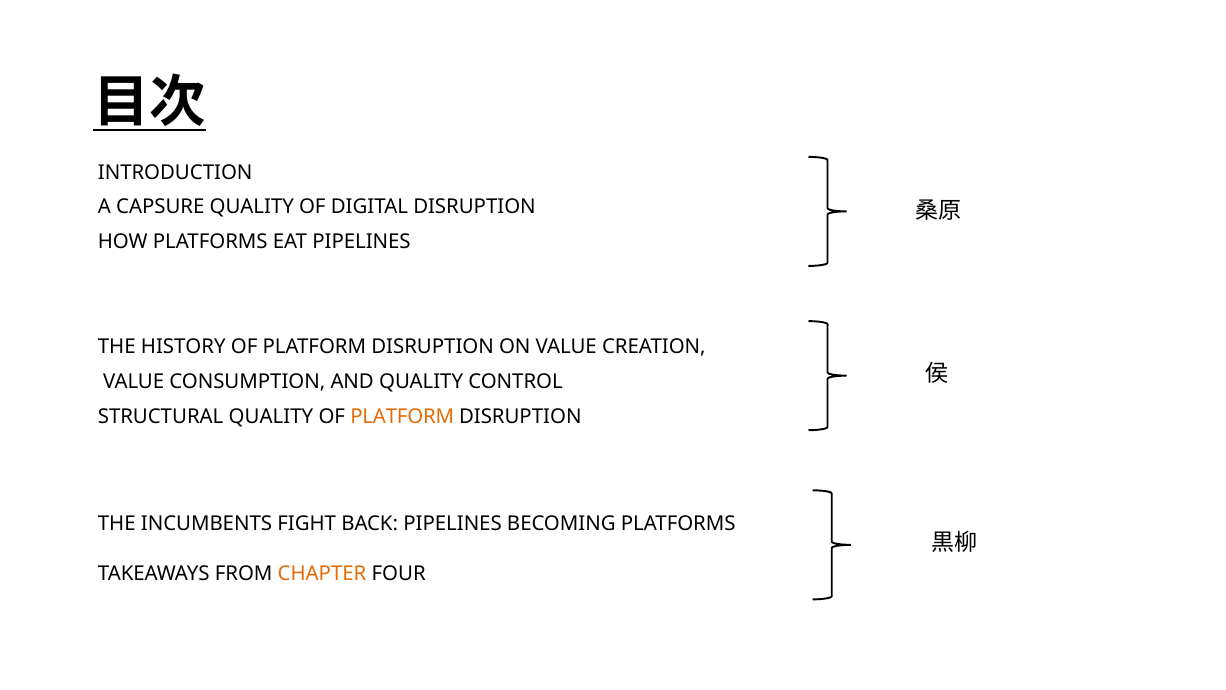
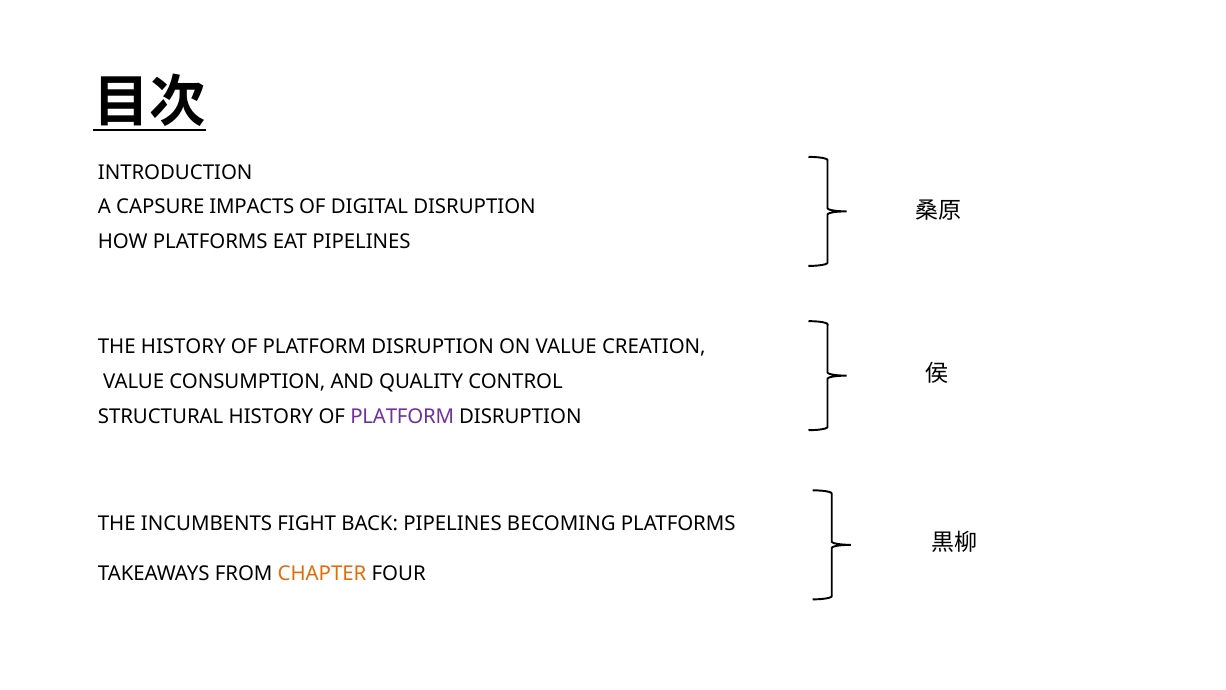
CAPSURE QUALITY: QUALITY -> IMPACTS (252, 207)
STRUCTURAL QUALITY: QUALITY -> HISTORY (271, 416)
PLATFORM colour: orange -> purple (402, 416)
